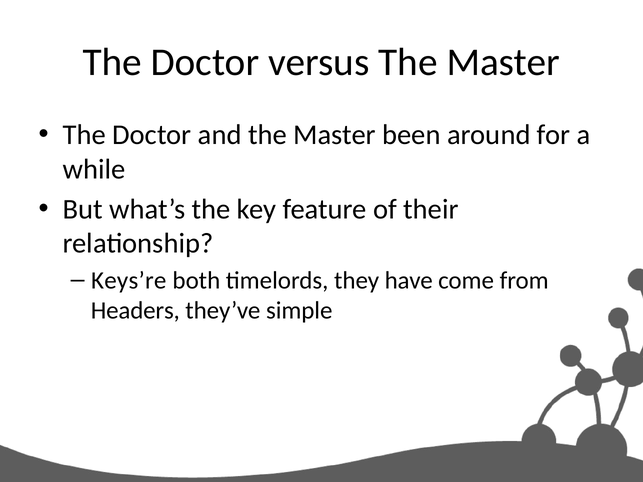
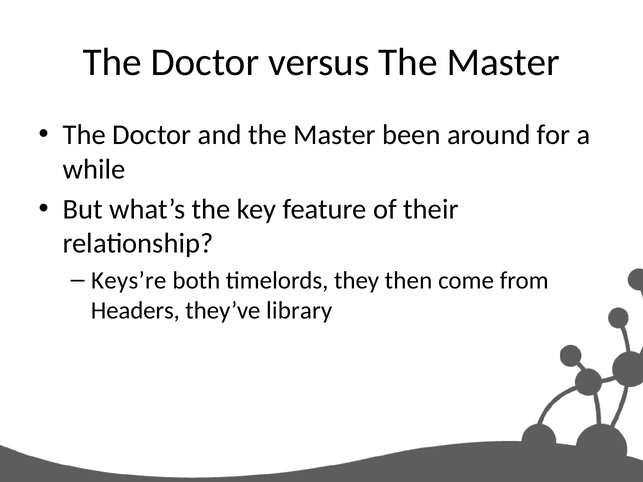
have: have -> then (409, 280)
simple: simple -> library (299, 310)
